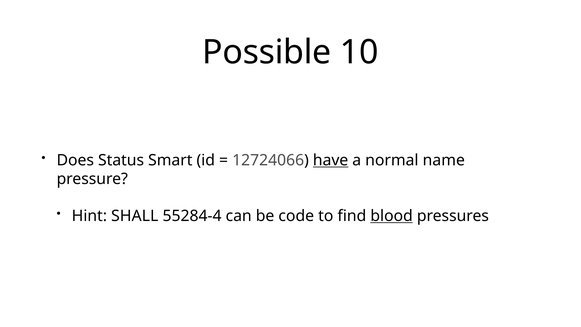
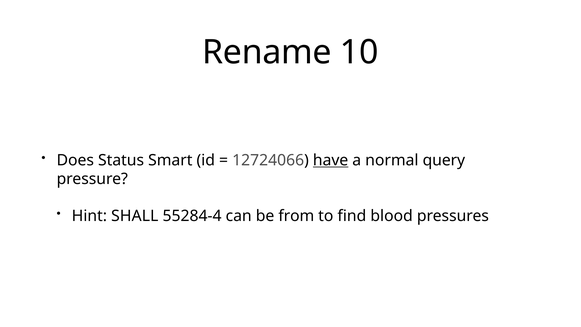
Possible: Possible -> Rename (267, 52)
name: name -> query (444, 160)
code: code -> from (296, 216)
blood underline: present -> none (392, 216)
